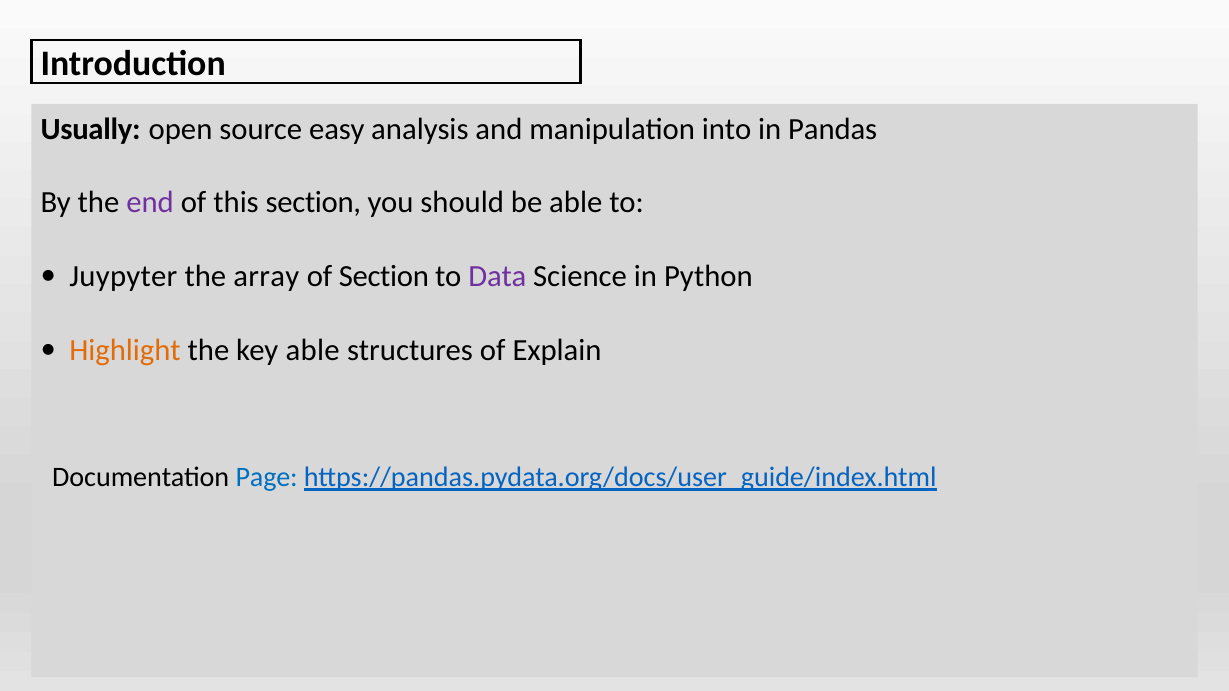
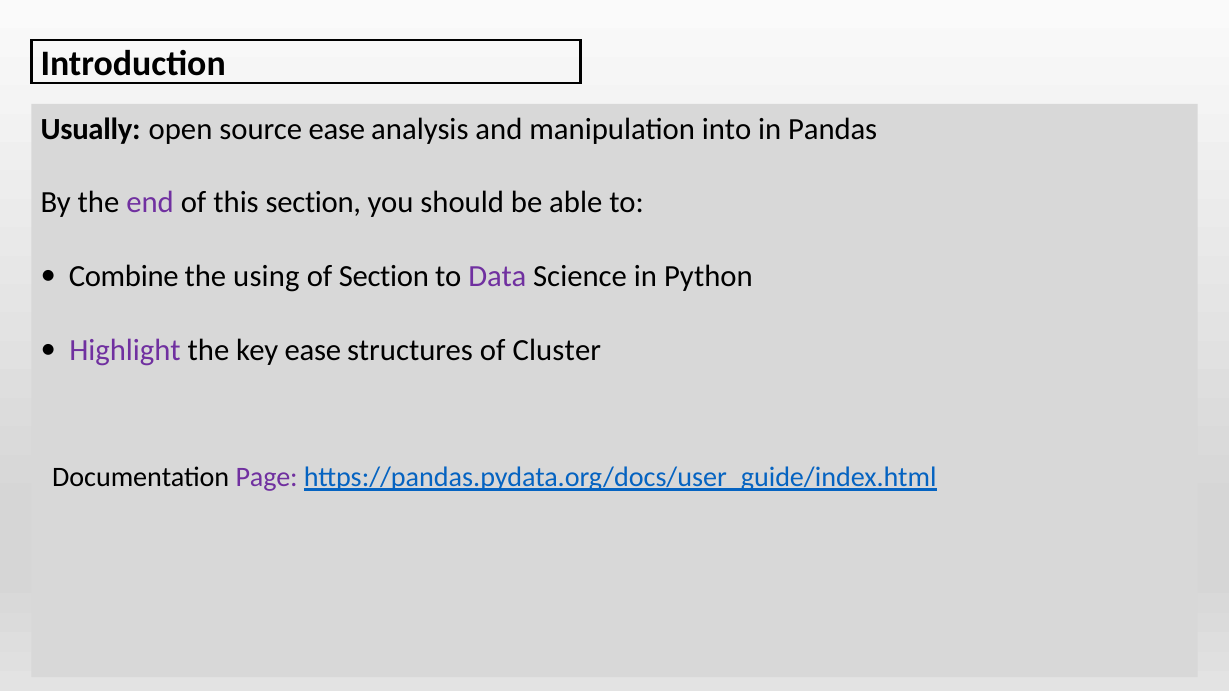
source easy: easy -> ease (337, 129)
Juypyter: Juypyter -> Combine (124, 277)
array: array -> using (266, 277)
Highlight colour: orange -> purple (125, 350)
key able: able -> ease (313, 350)
Explain: Explain -> Cluster (557, 350)
Page colour: blue -> purple (267, 478)
